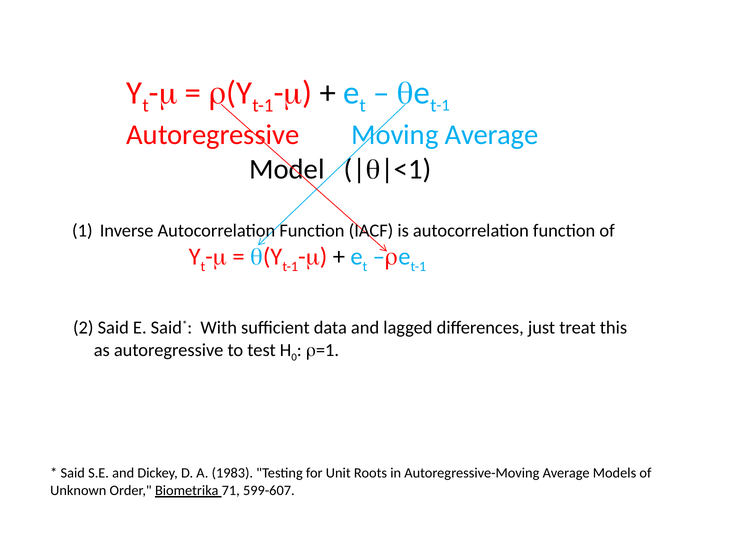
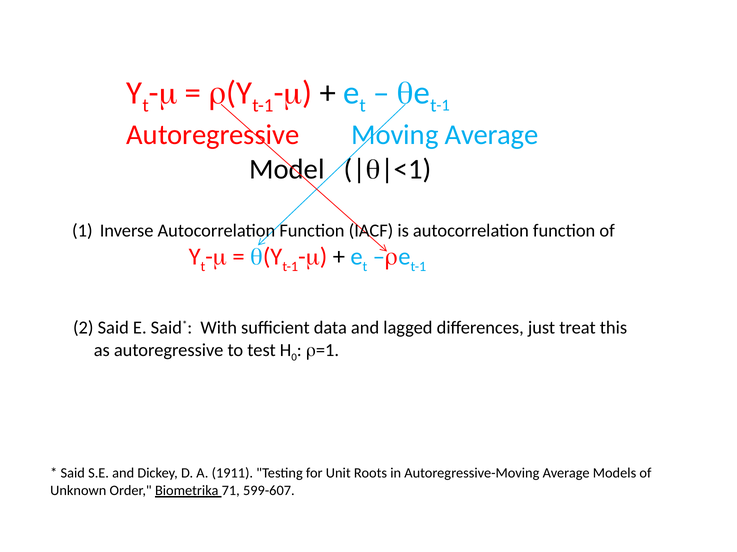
1983: 1983 -> 1911 (232, 474)
